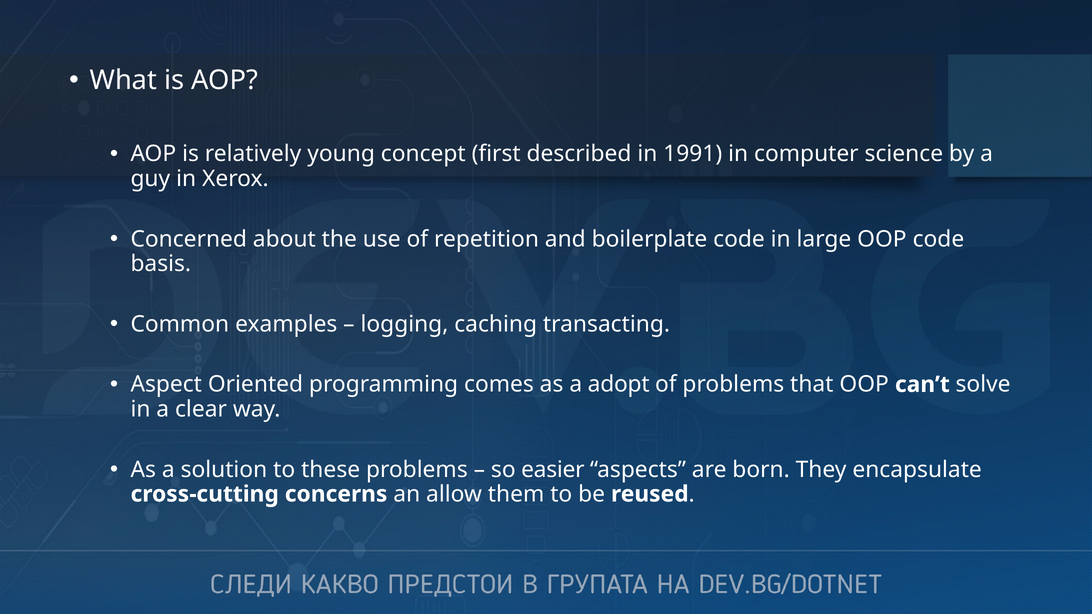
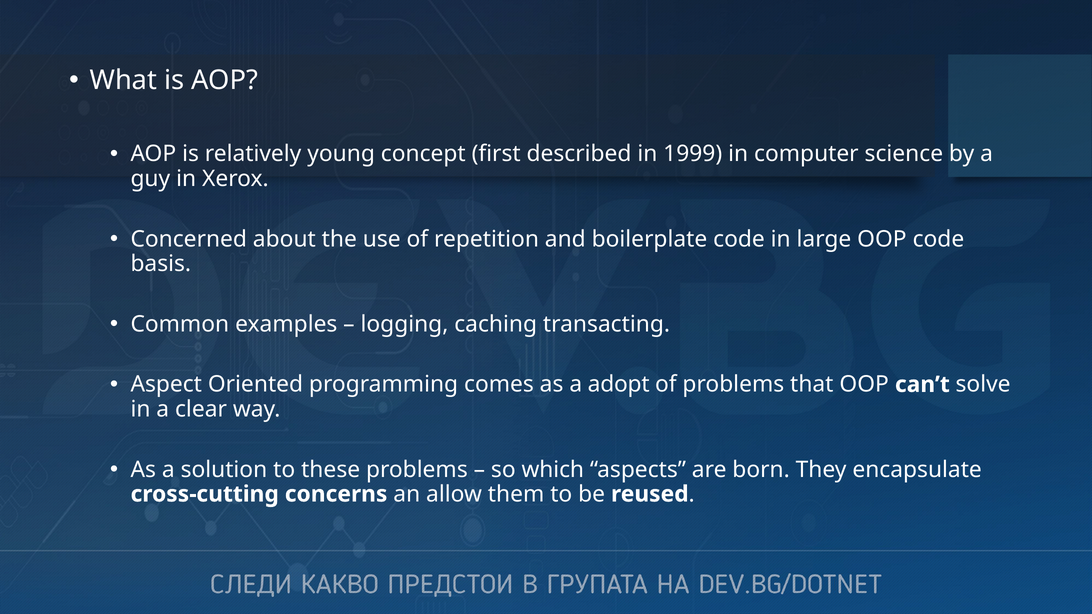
1991: 1991 -> 1999 (693, 154)
easier: easier -> which (553, 470)
